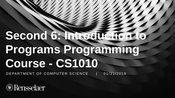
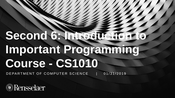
Programs: Programs -> Important (33, 50)
